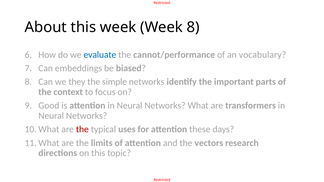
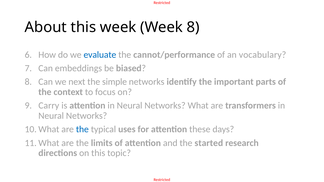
they: they -> next (77, 82)
Good: Good -> Carry (49, 106)
the colour: red -> blue (82, 130)
vectors: vectors -> started (209, 143)
